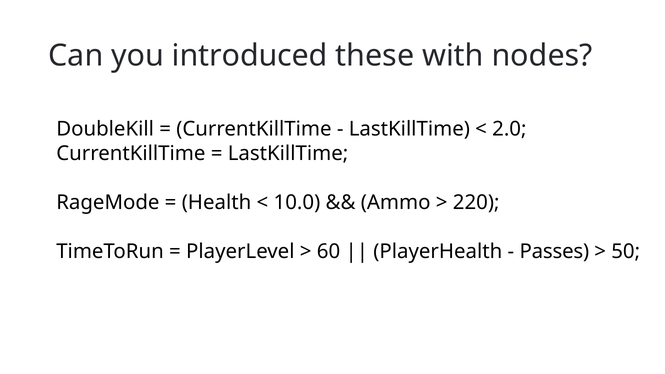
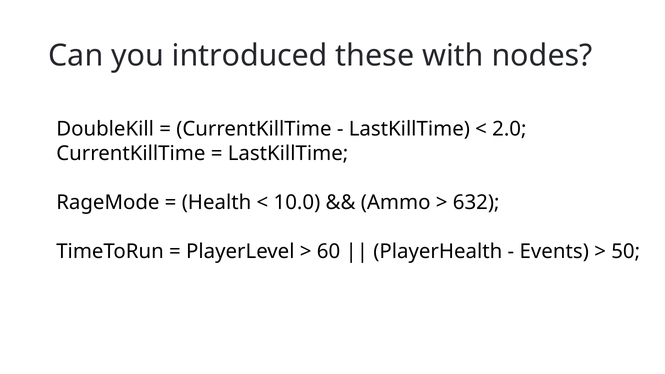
220: 220 -> 632 (476, 203)
Passes: Passes -> Events (554, 252)
